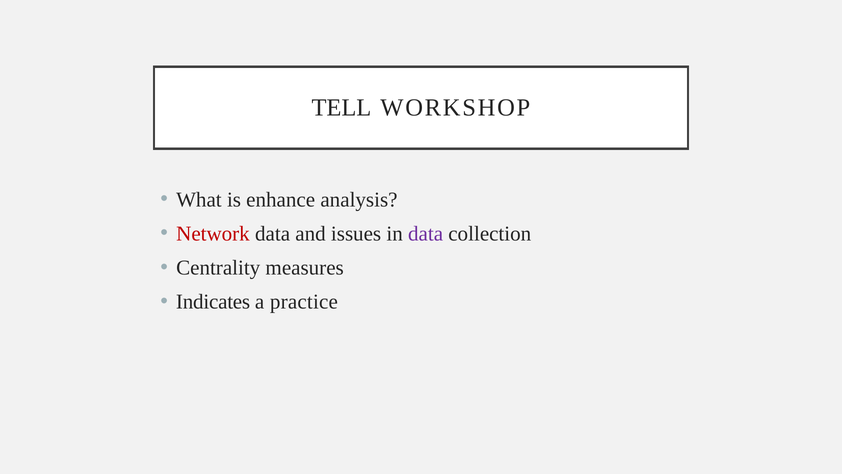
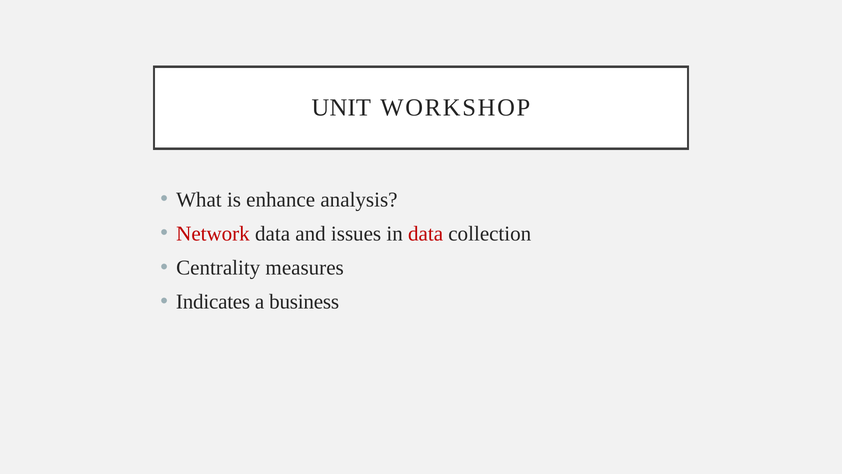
TELL: TELL -> UNIT (341, 108)
data colour: purple -> red (426, 233)
practice: practice -> business (304, 302)
